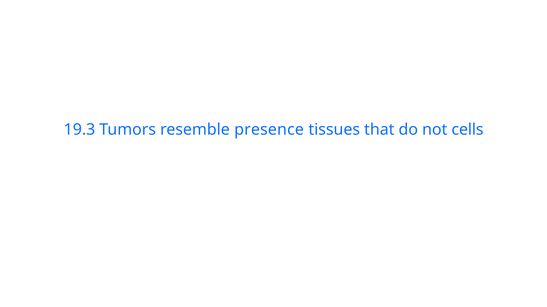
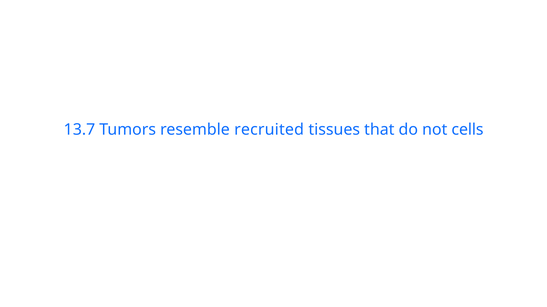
19.3: 19.3 -> 13.7 (79, 130)
presence: presence -> recruited (269, 130)
